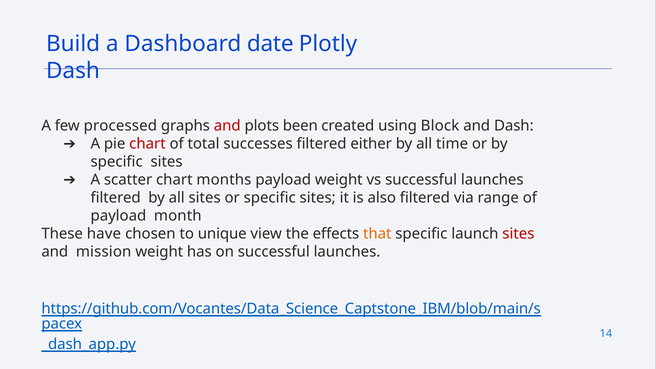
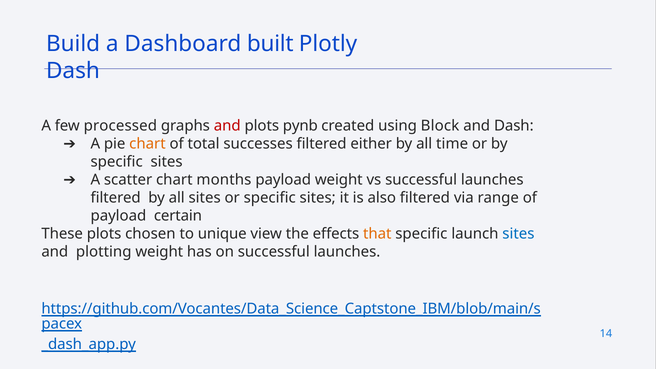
date: date -> built (270, 44)
been: been -> pynb (300, 126)
chart colour: red -> orange (147, 144)
month: month -> certain (178, 216)
These have: have -> plots (104, 234)
sites colour: red -> blue (518, 234)
mission: mission -> plotting (104, 252)
